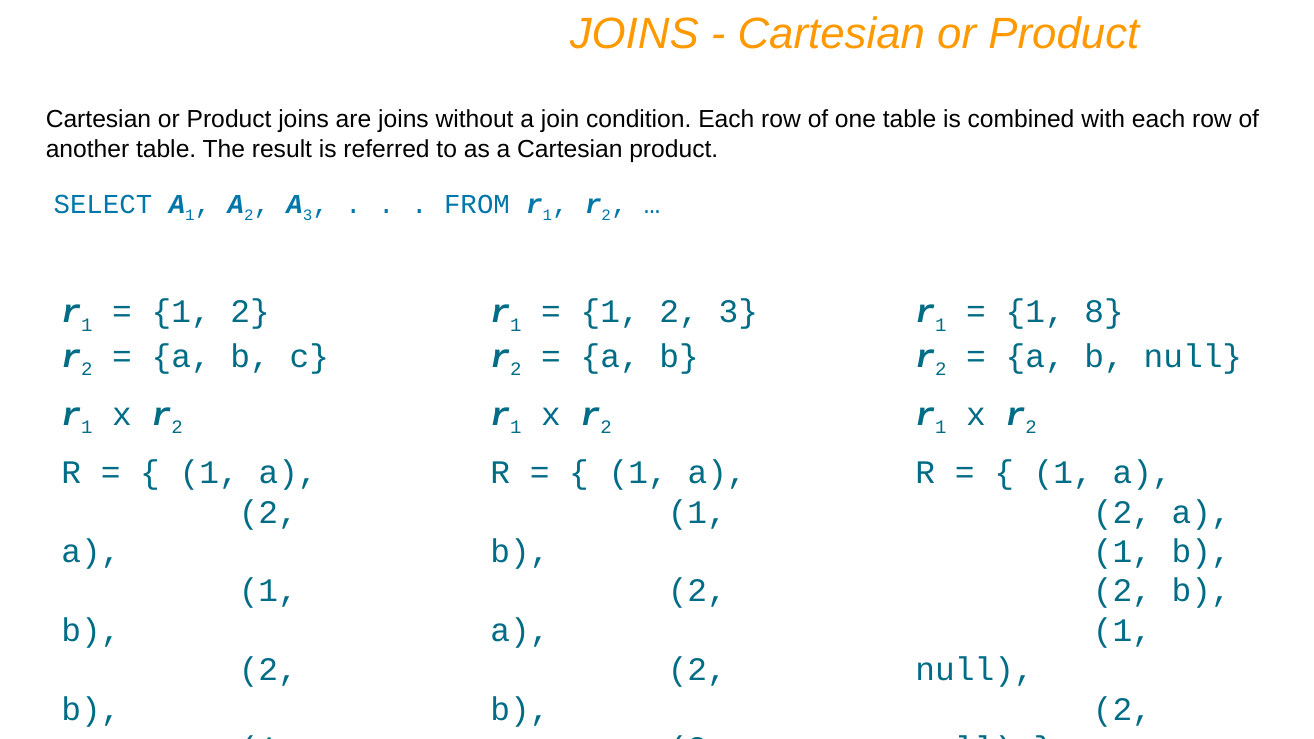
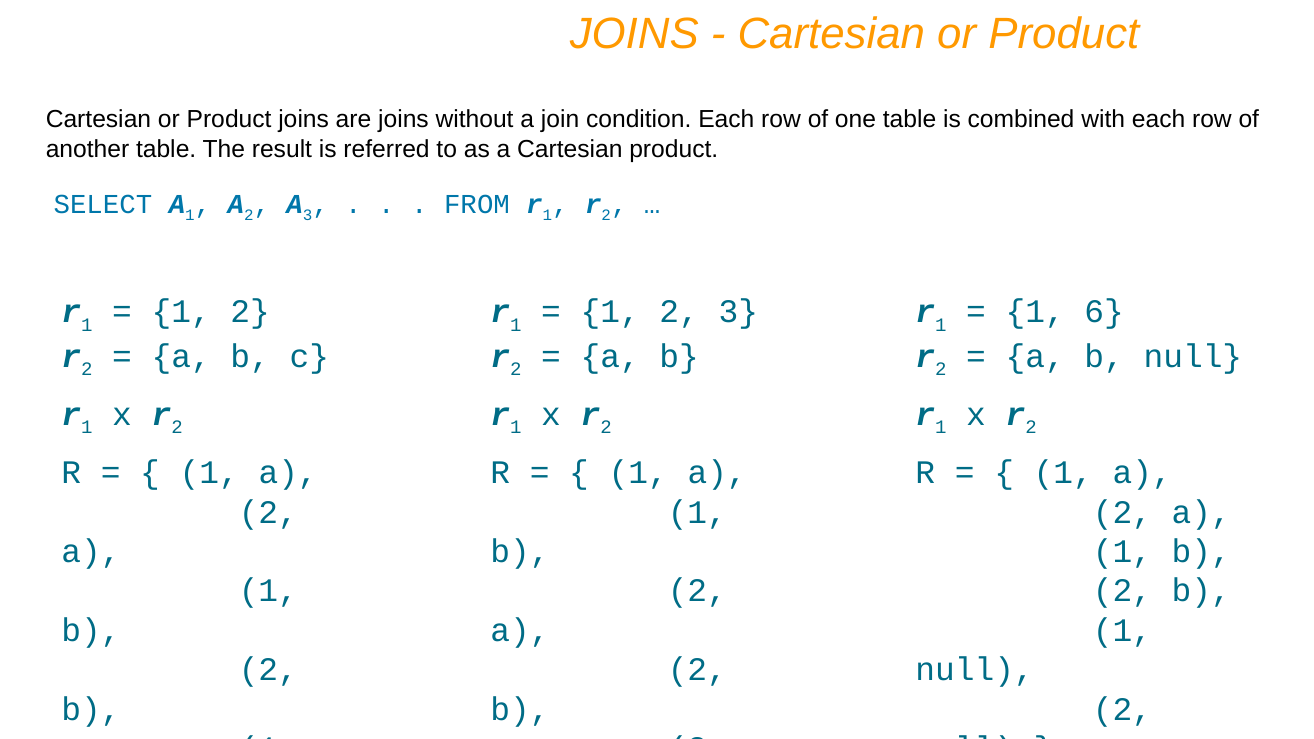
8: 8 -> 6 (1104, 312)
